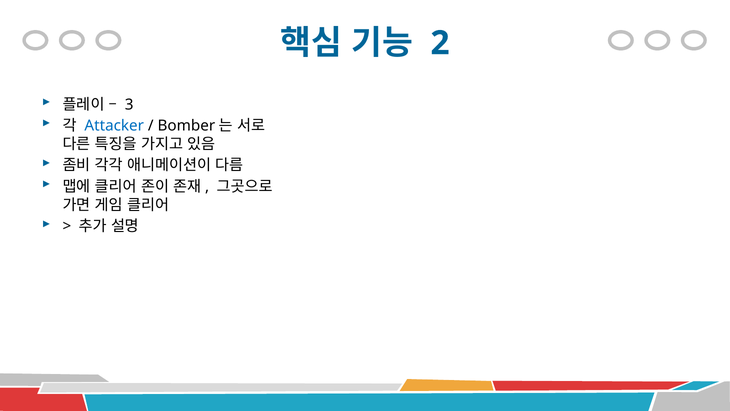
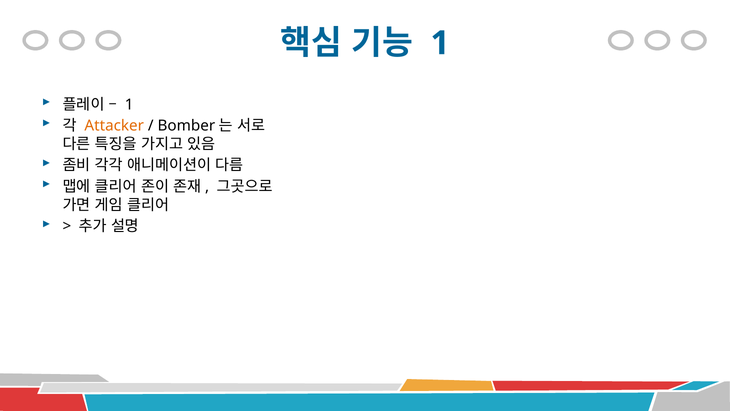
2: 2 -> 1 (440, 43)
3: 3 -> 1 (129, 104)
Attacker colour: blue -> orange (114, 126)
